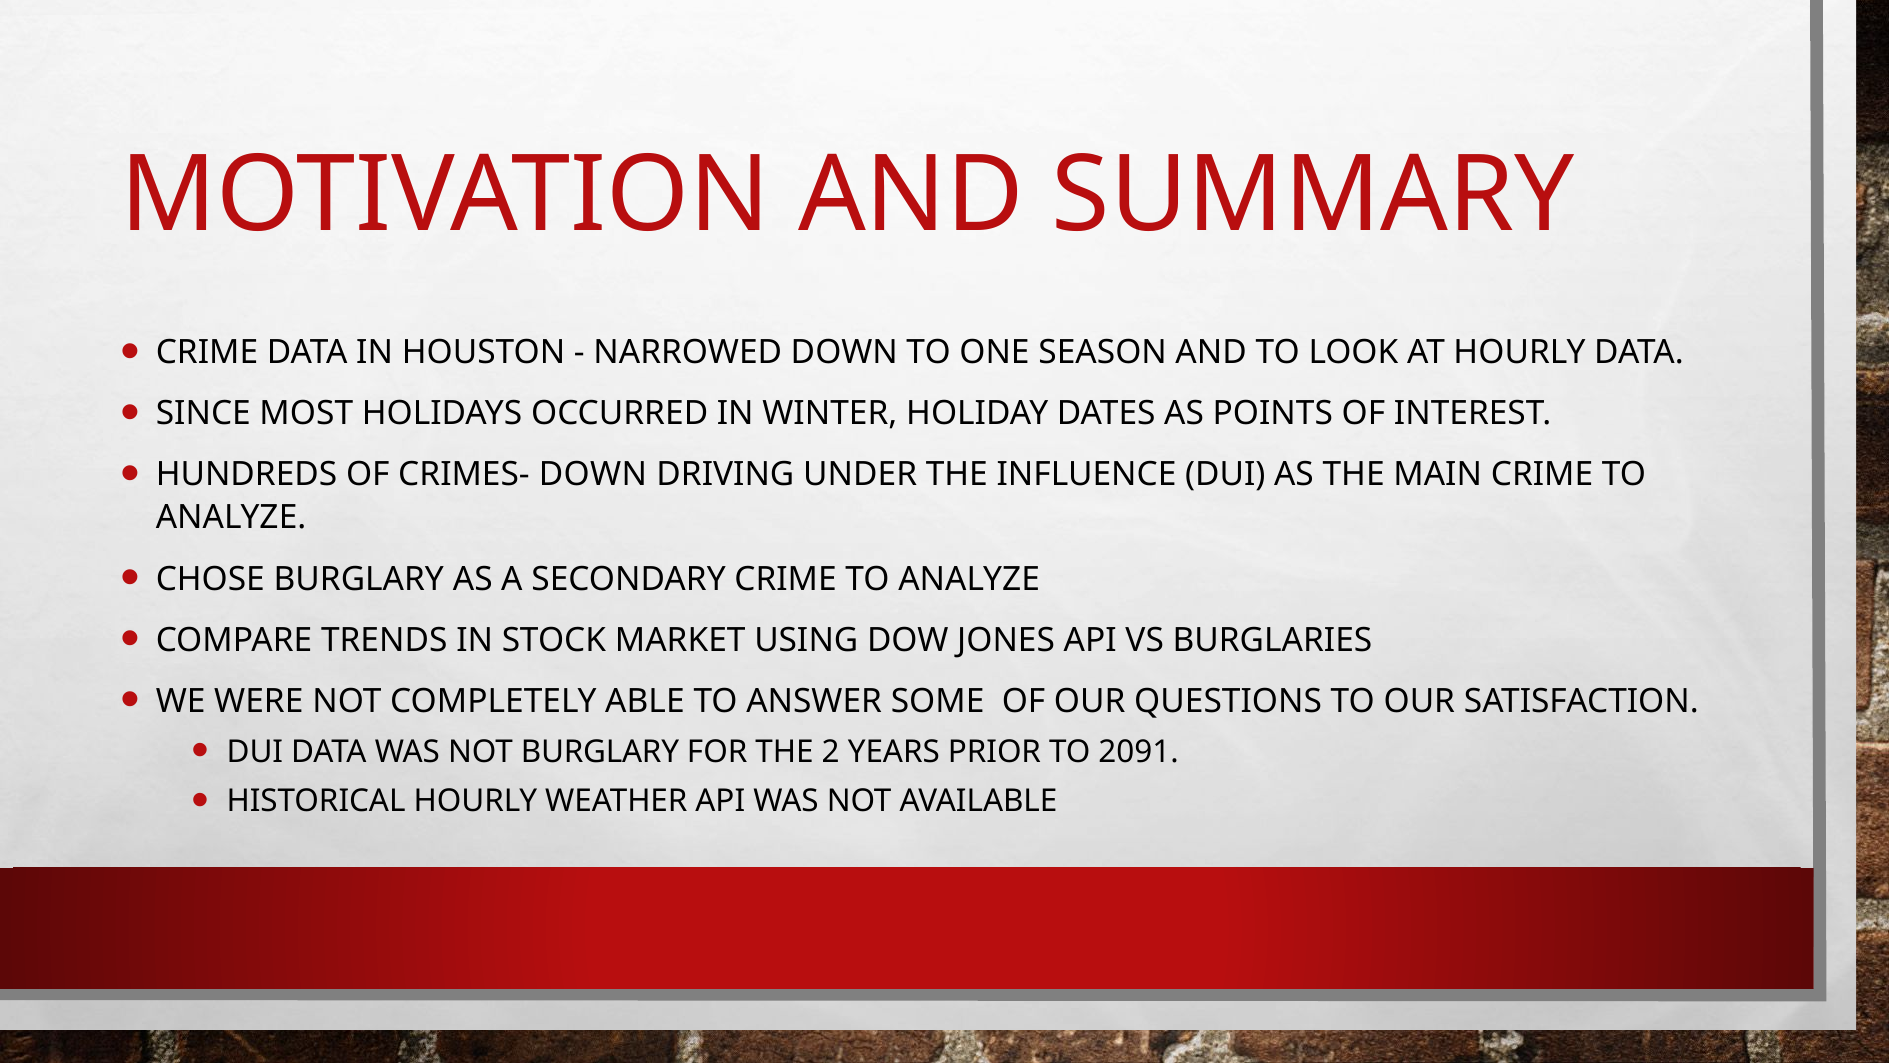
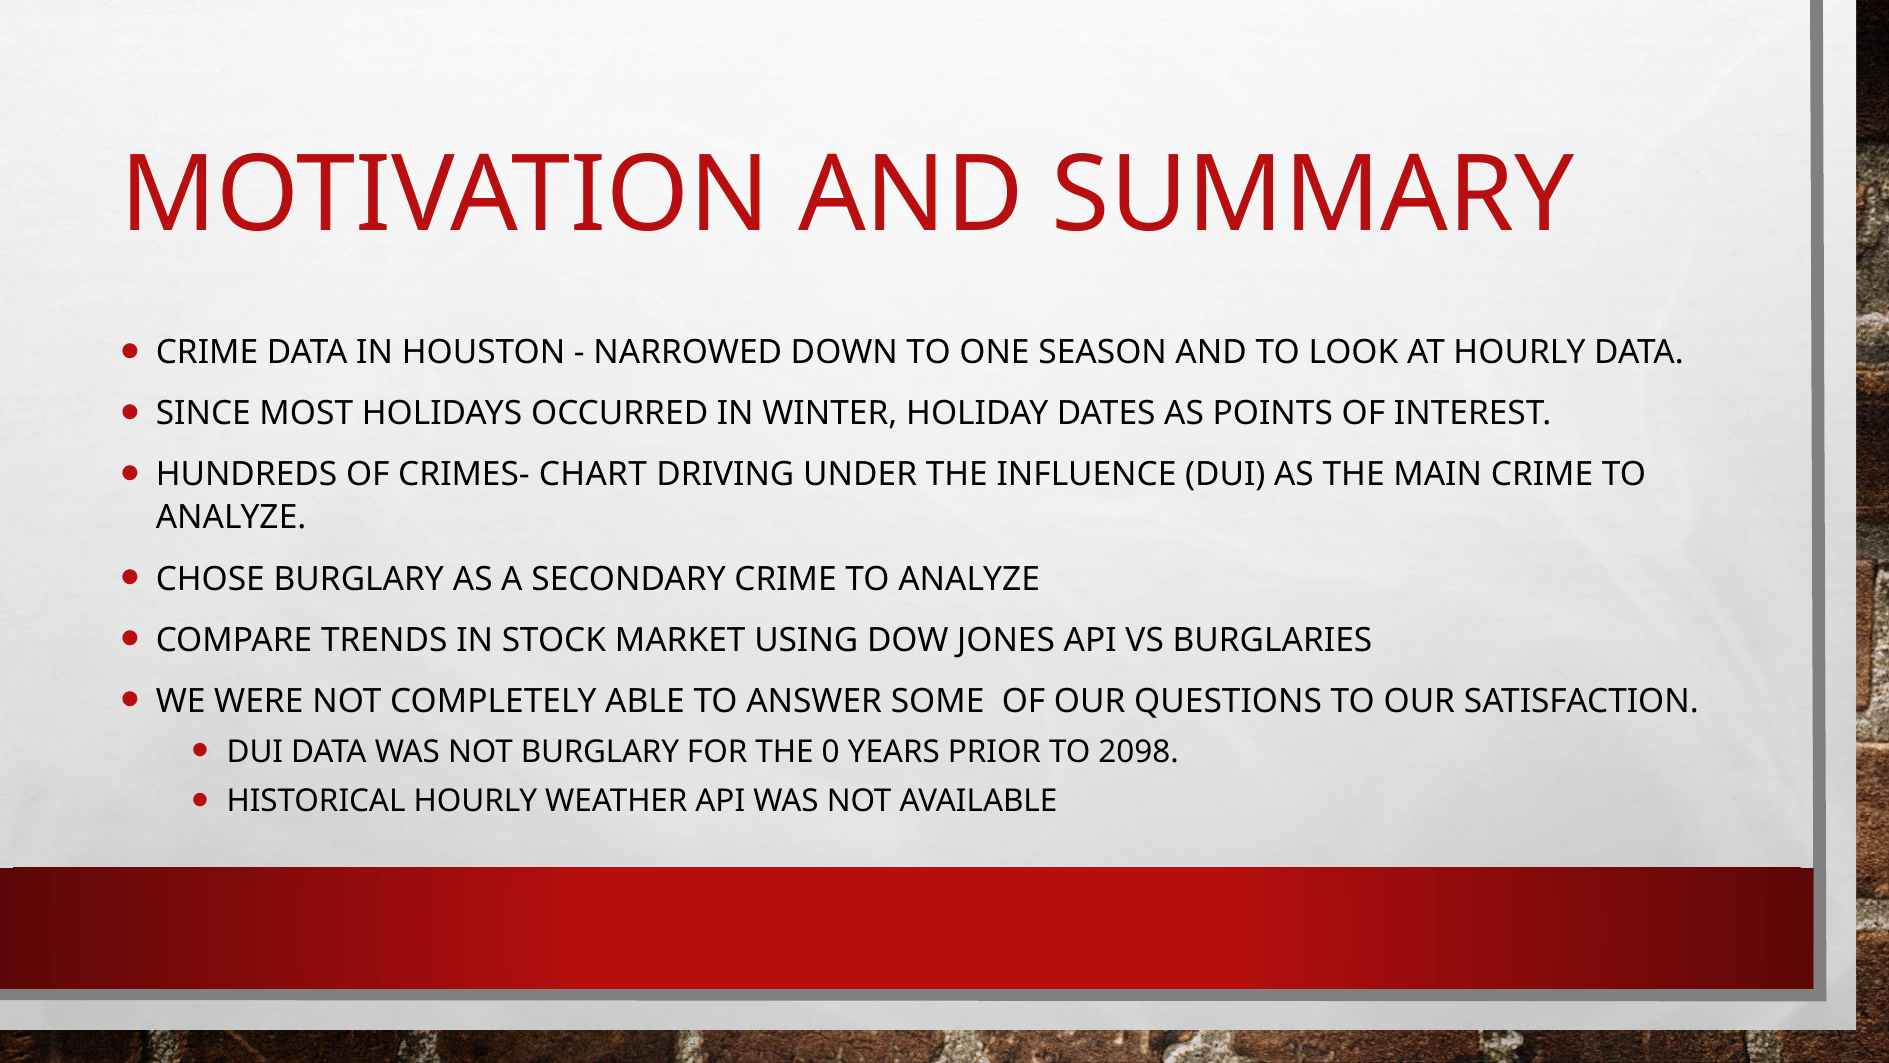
CRIMES- DOWN: DOWN -> CHART (593, 474)
2: 2 -> 0 (831, 751)
2091: 2091 -> 2098 (1139, 751)
